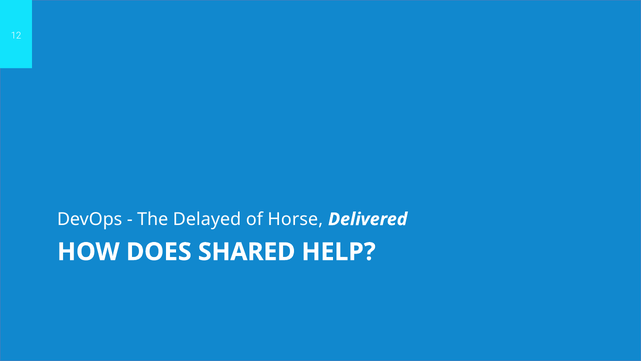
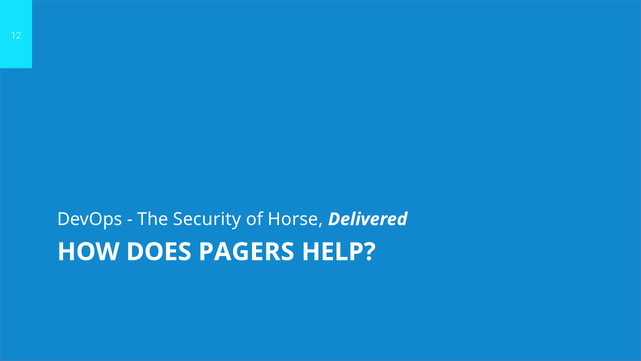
Delayed: Delayed -> Security (207, 219)
SHARED: SHARED -> PAGERS (246, 252)
